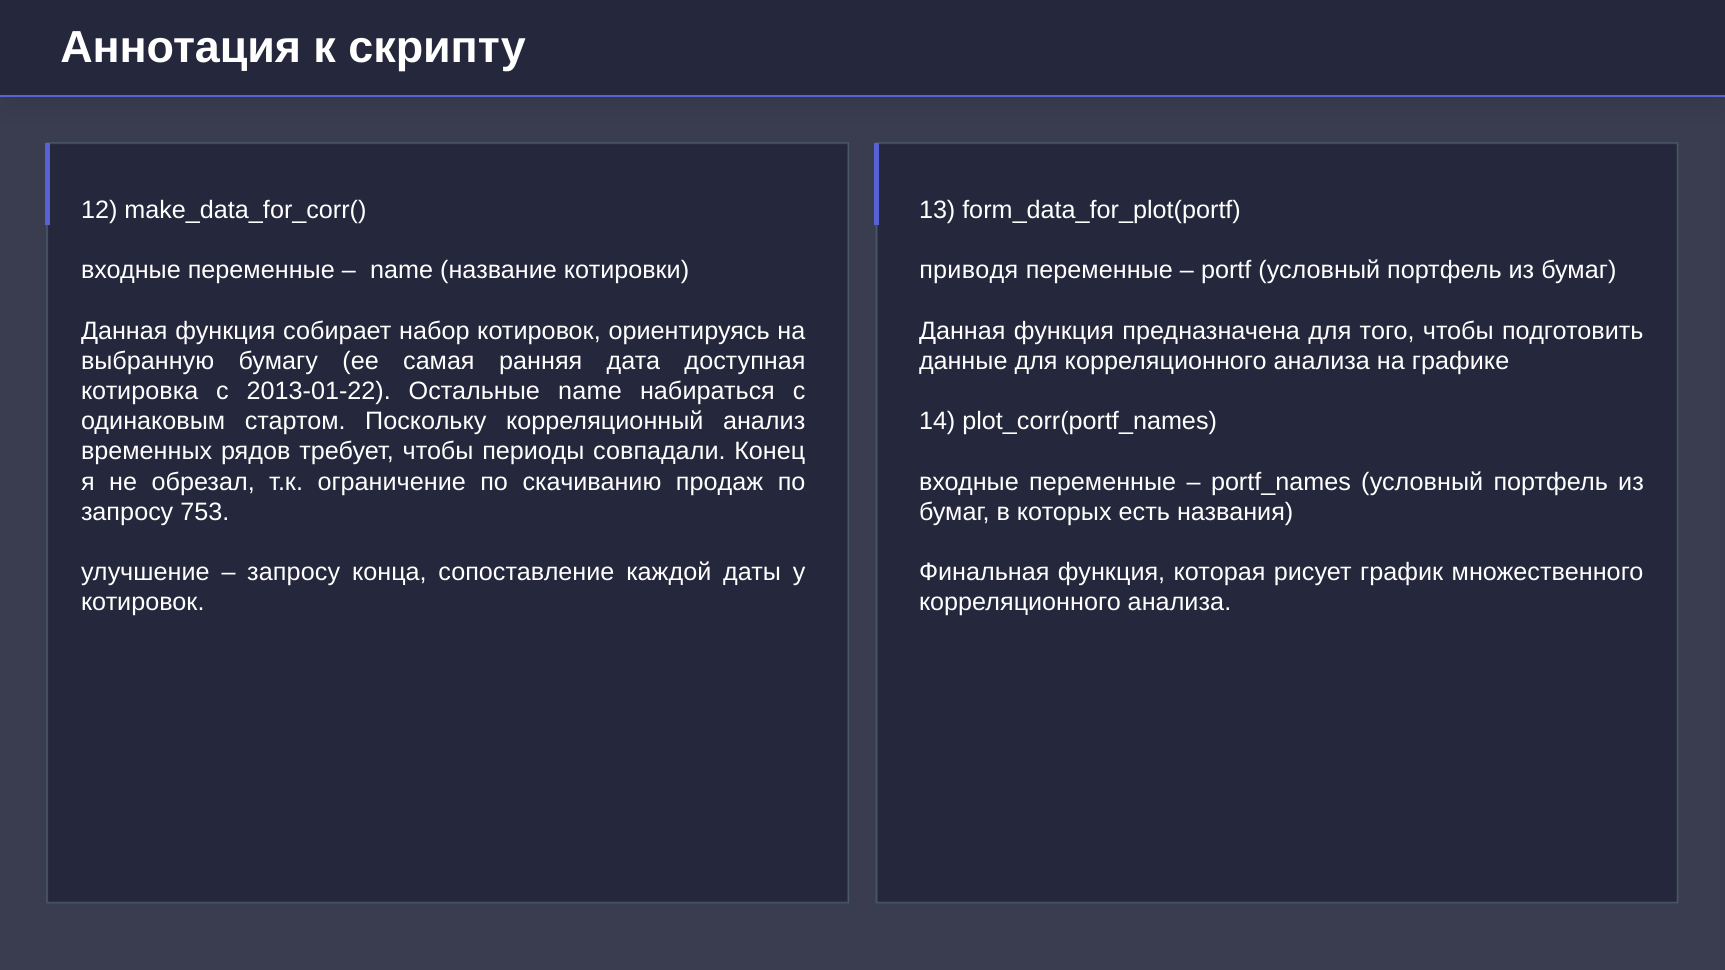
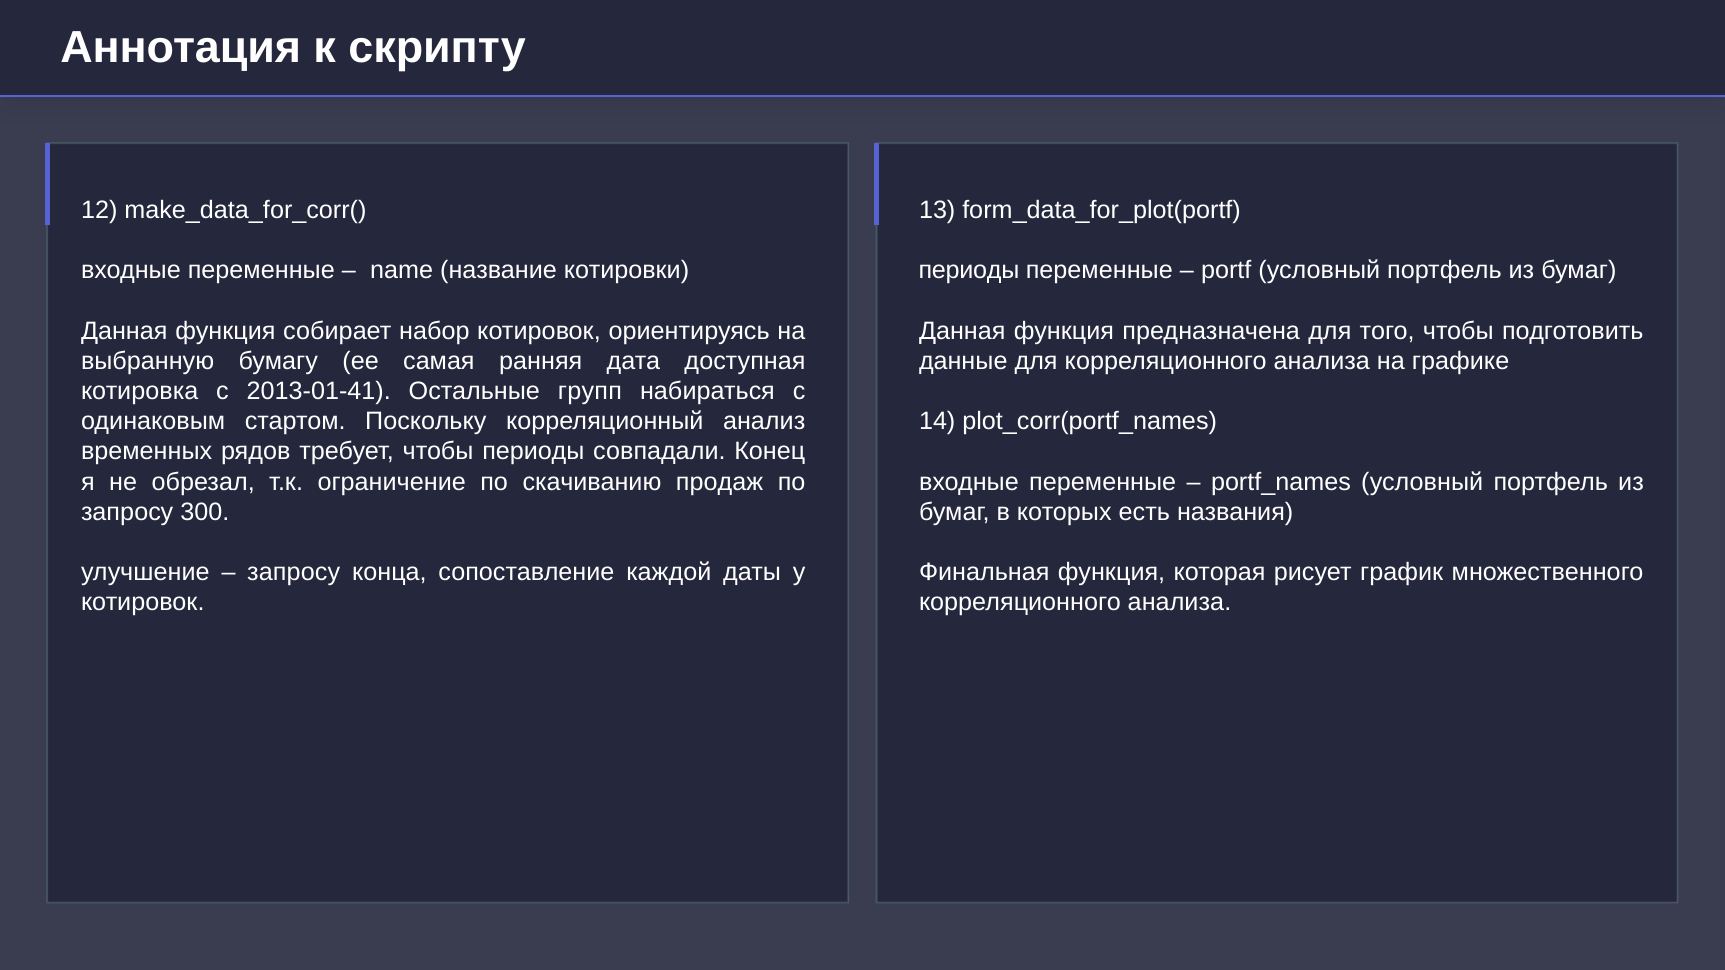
приводя: приводя -> периоды (969, 271)
2013-01-22: 2013-01-22 -> 2013-01-41 (319, 391)
Остальные name: name -> групп (590, 391)
753: 753 -> 300 (205, 512)
